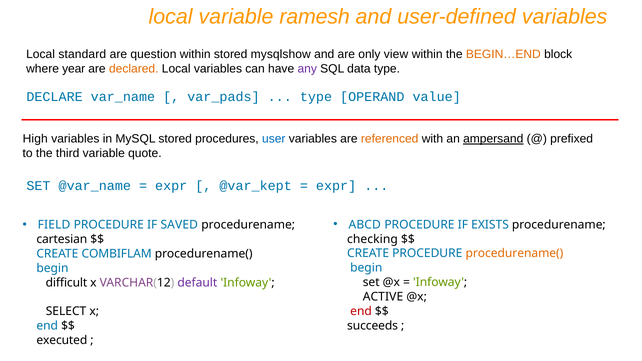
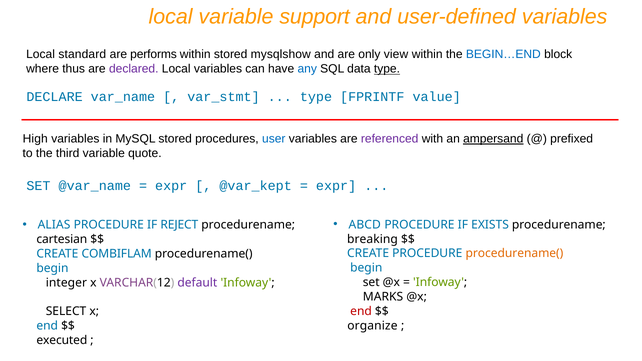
ramesh: ramesh -> support (315, 17)
question: question -> performs (154, 55)
BEGIN…END colour: orange -> blue (503, 55)
year: year -> thus (74, 69)
declared colour: orange -> purple (134, 69)
any colour: purple -> blue (307, 69)
type underline: none -> present (387, 69)
var_pads: var_pads -> var_stmt (223, 97)
OPERAND: OPERAND -> FPRINTF (372, 97)
referenced colour: orange -> purple (390, 139)
FIELD: FIELD -> ALIAS (54, 225)
SAVED: SAVED -> REJECT (179, 225)
checking: checking -> breaking (372, 239)
difficult: difficult -> integer (66, 283)
ACTIVE: ACTIVE -> MARKS (383, 297)
succeeds: succeeds -> organize (372, 326)
